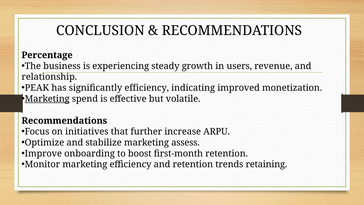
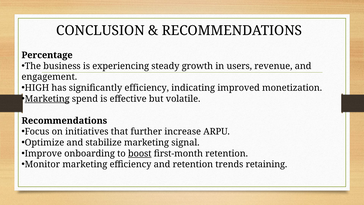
relationship: relationship -> engagement (49, 77)
PEAK: PEAK -> HIGH (37, 88)
assess: assess -> signal (185, 142)
boost underline: none -> present (140, 153)
